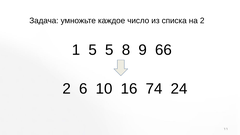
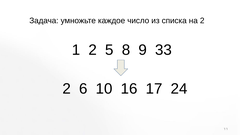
1 5: 5 -> 2 (93, 50)
66: 66 -> 33 (163, 50)
74: 74 -> 17 (154, 89)
